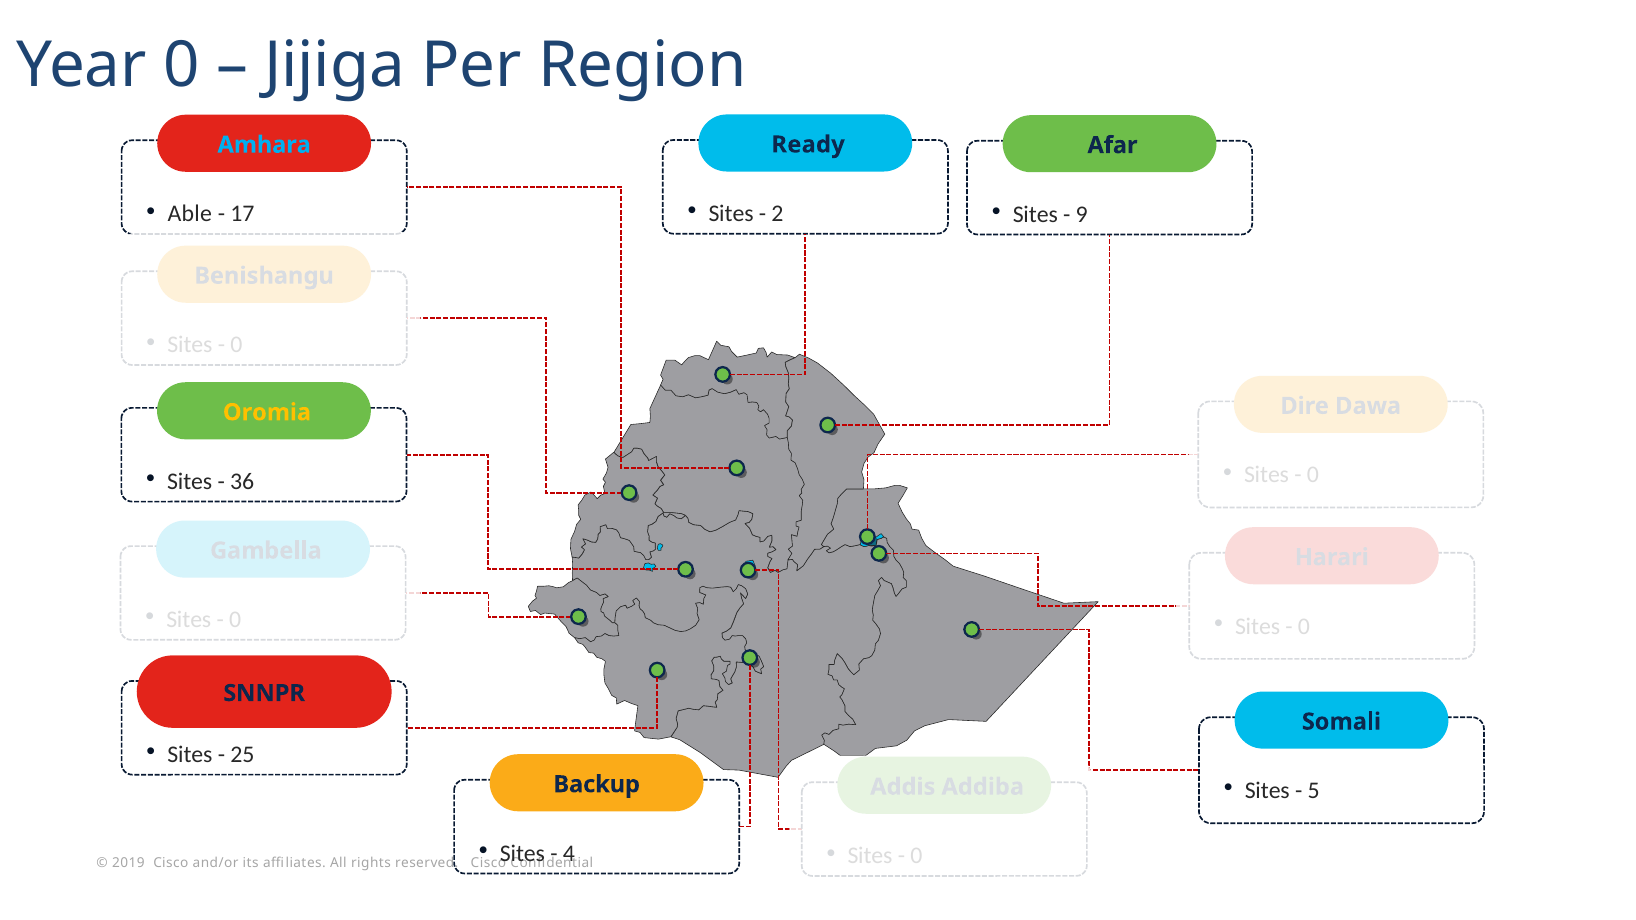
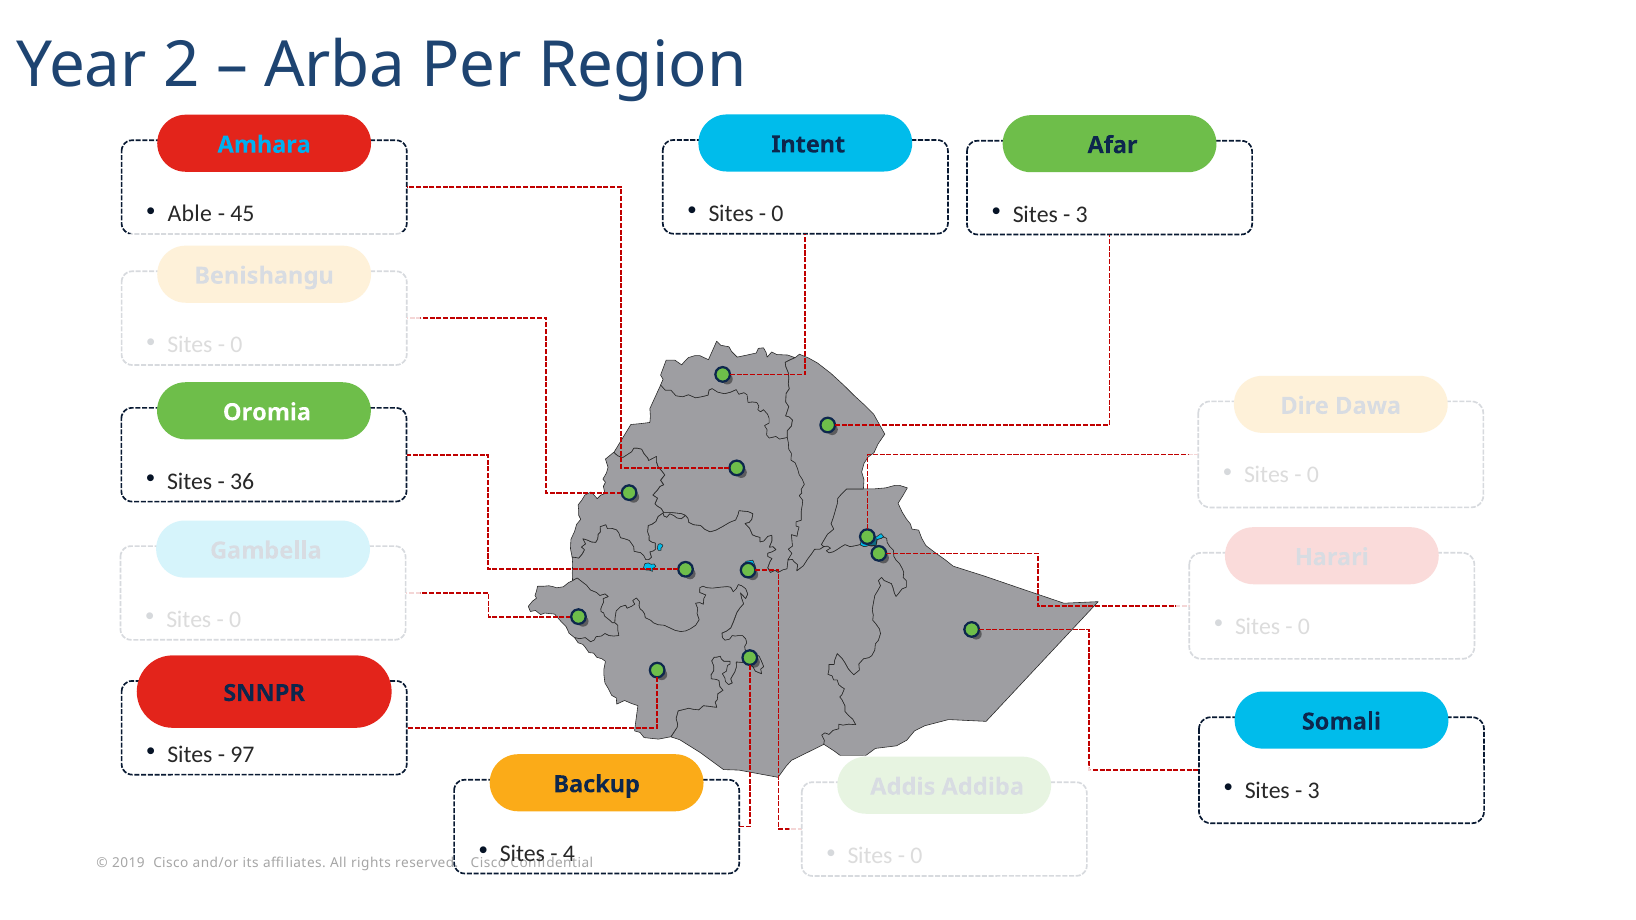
Year 0: 0 -> 2 (181, 66)
Jijiga: Jijiga -> Arba (335, 66)
Ready: Ready -> Intent (808, 145)
2: 2 -> 0 (778, 214)
17: 17 -> 45 (242, 214)
9: 9 -> 3 (1082, 214)
Oromia colour: yellow -> white (267, 413)
25: 25 -> 97 (242, 755)
5: 5 -> 3 (1314, 791)
